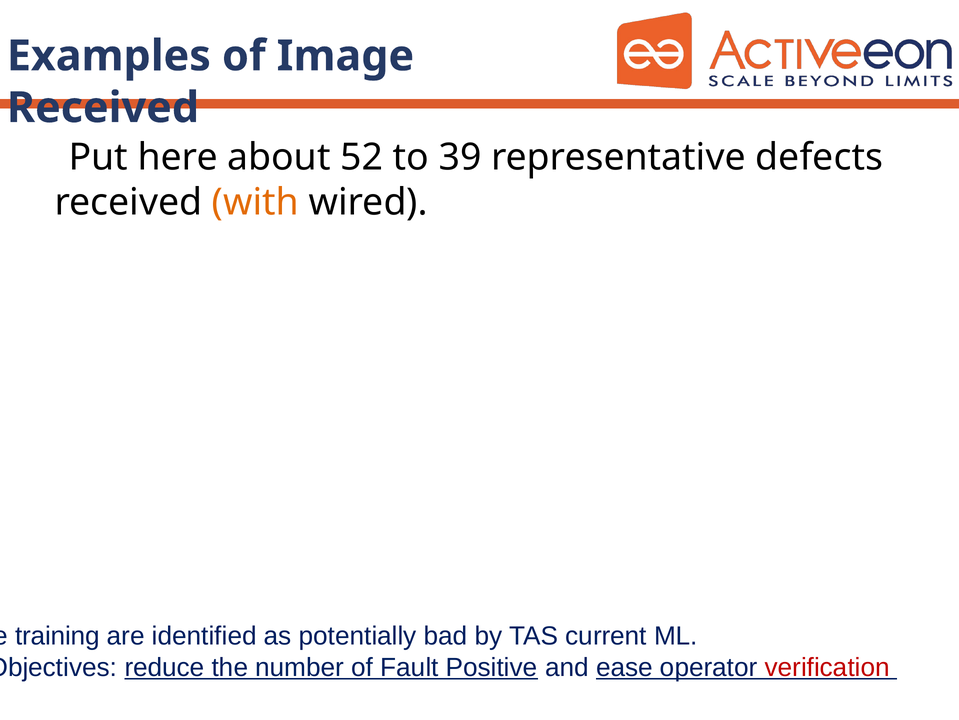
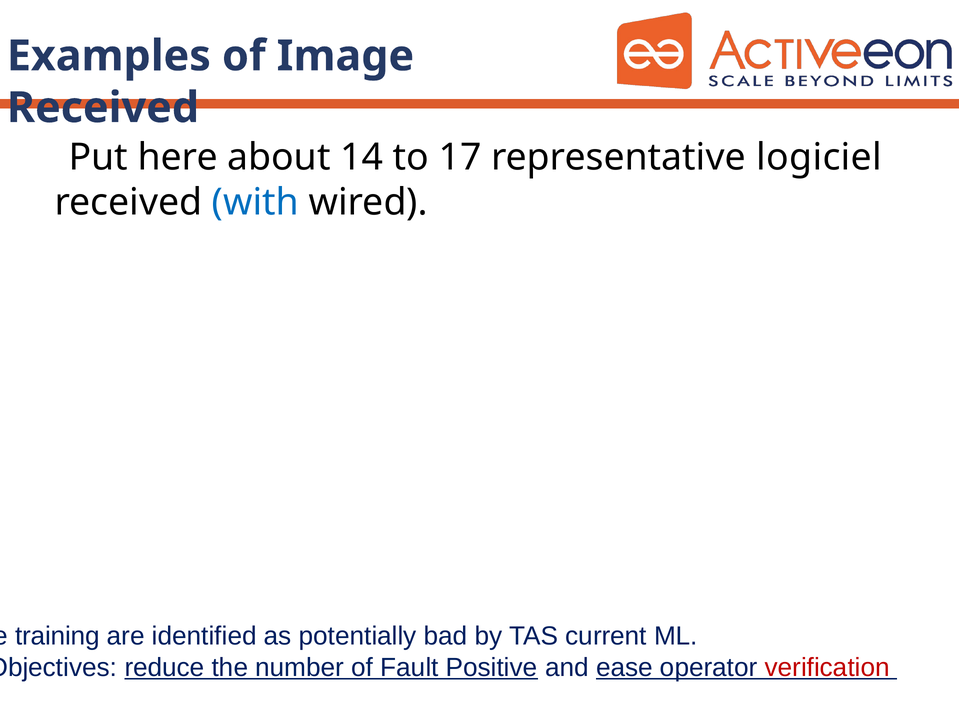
52: 52 -> 14 (362, 157)
39: 39 -> 17 (460, 157)
defects: defects -> logiciel (819, 157)
with colour: orange -> blue (255, 202)
